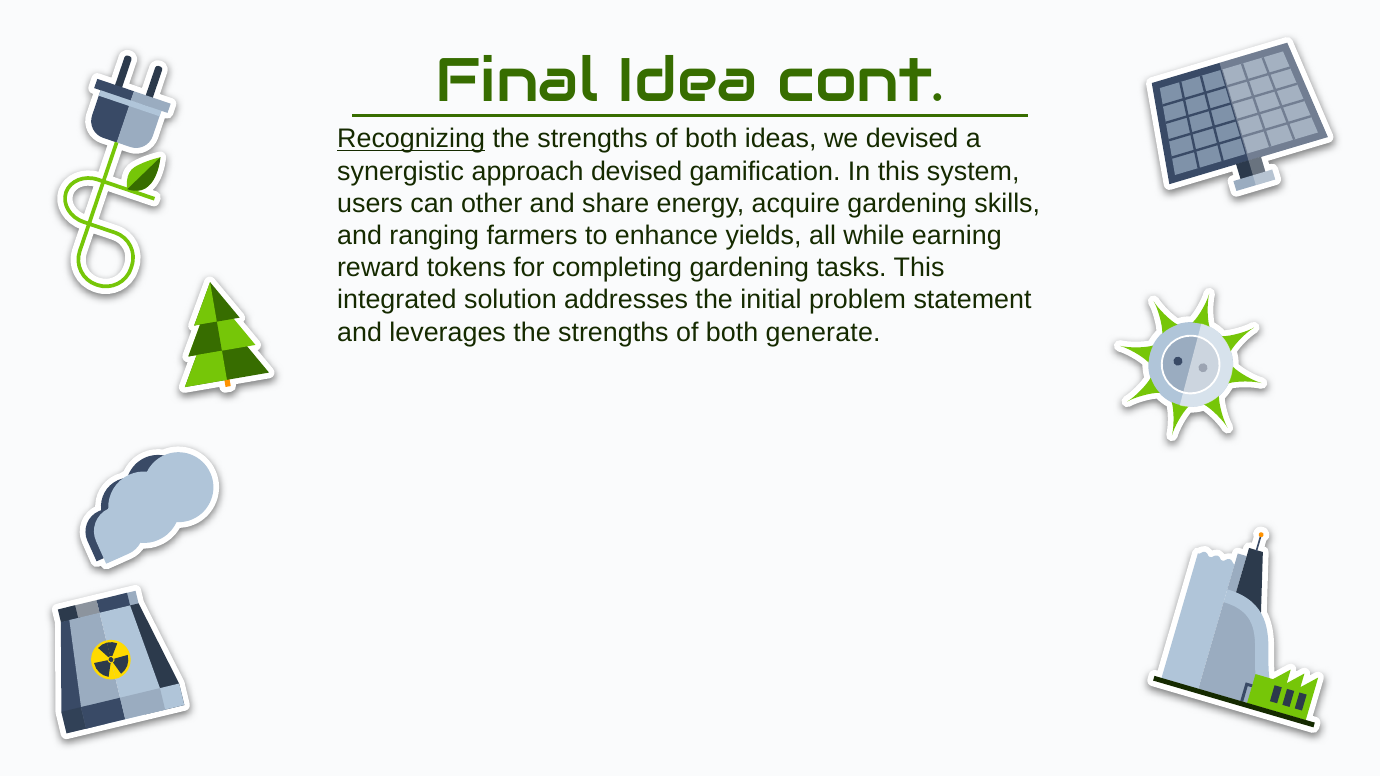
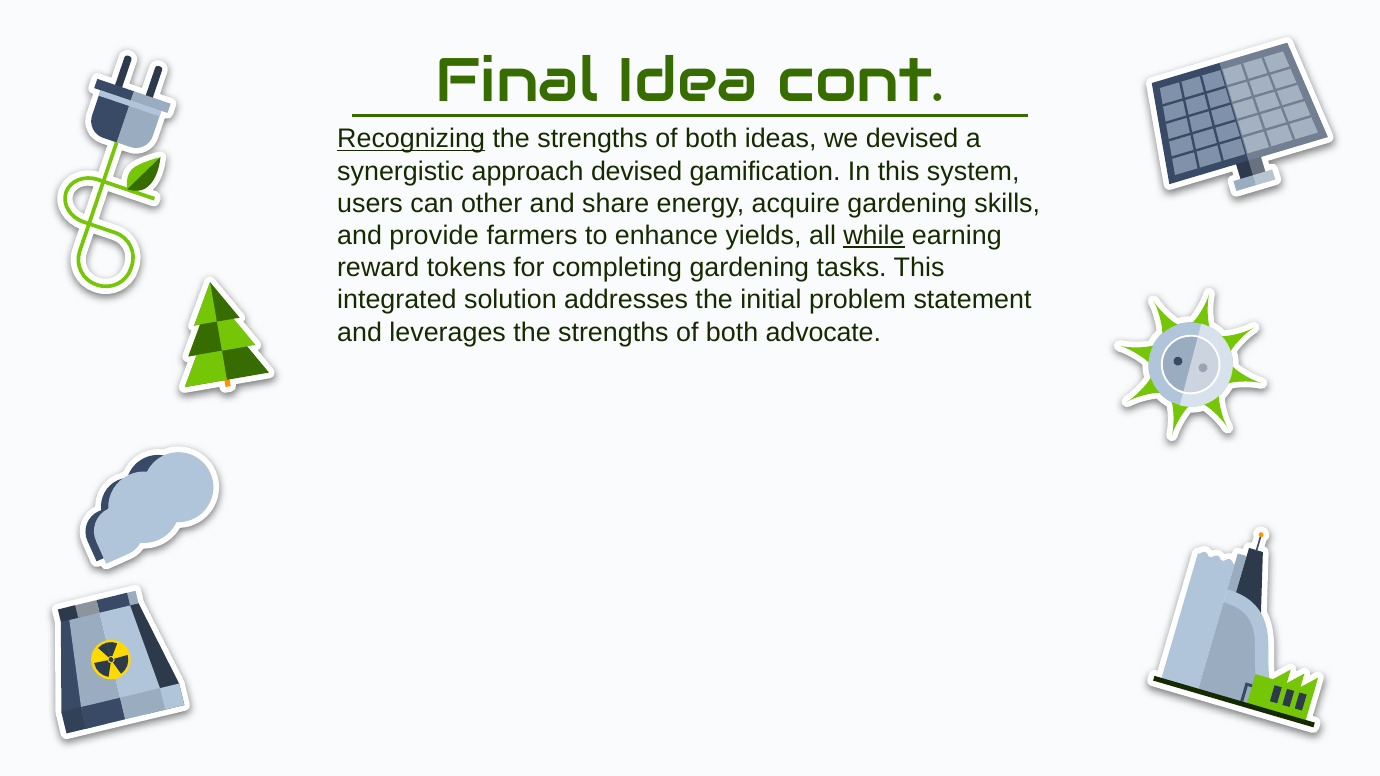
ranging: ranging -> provide (434, 236)
while underline: none -> present (874, 236)
generate: generate -> advocate (823, 332)
